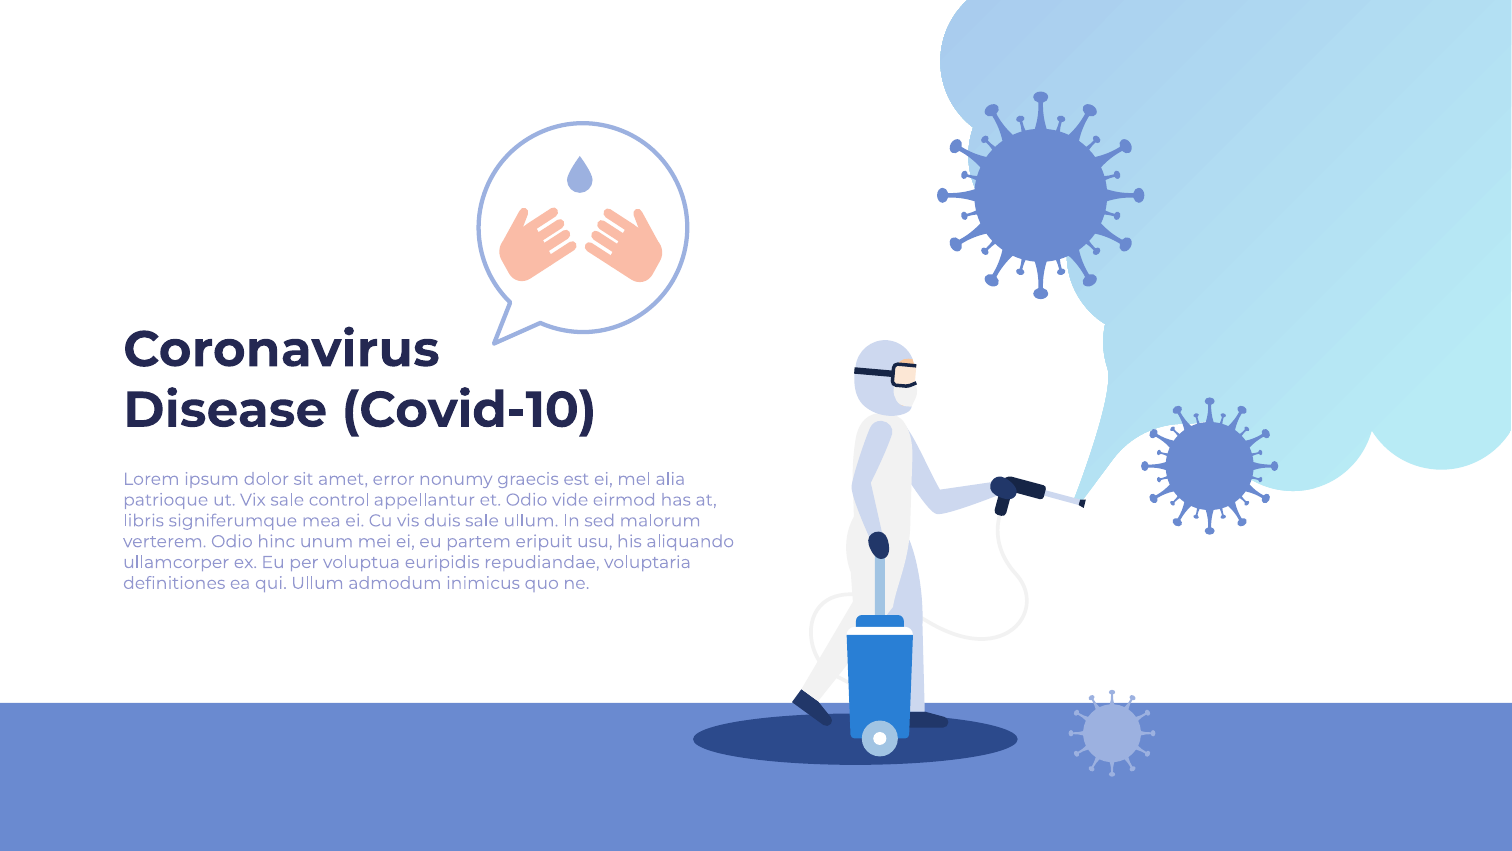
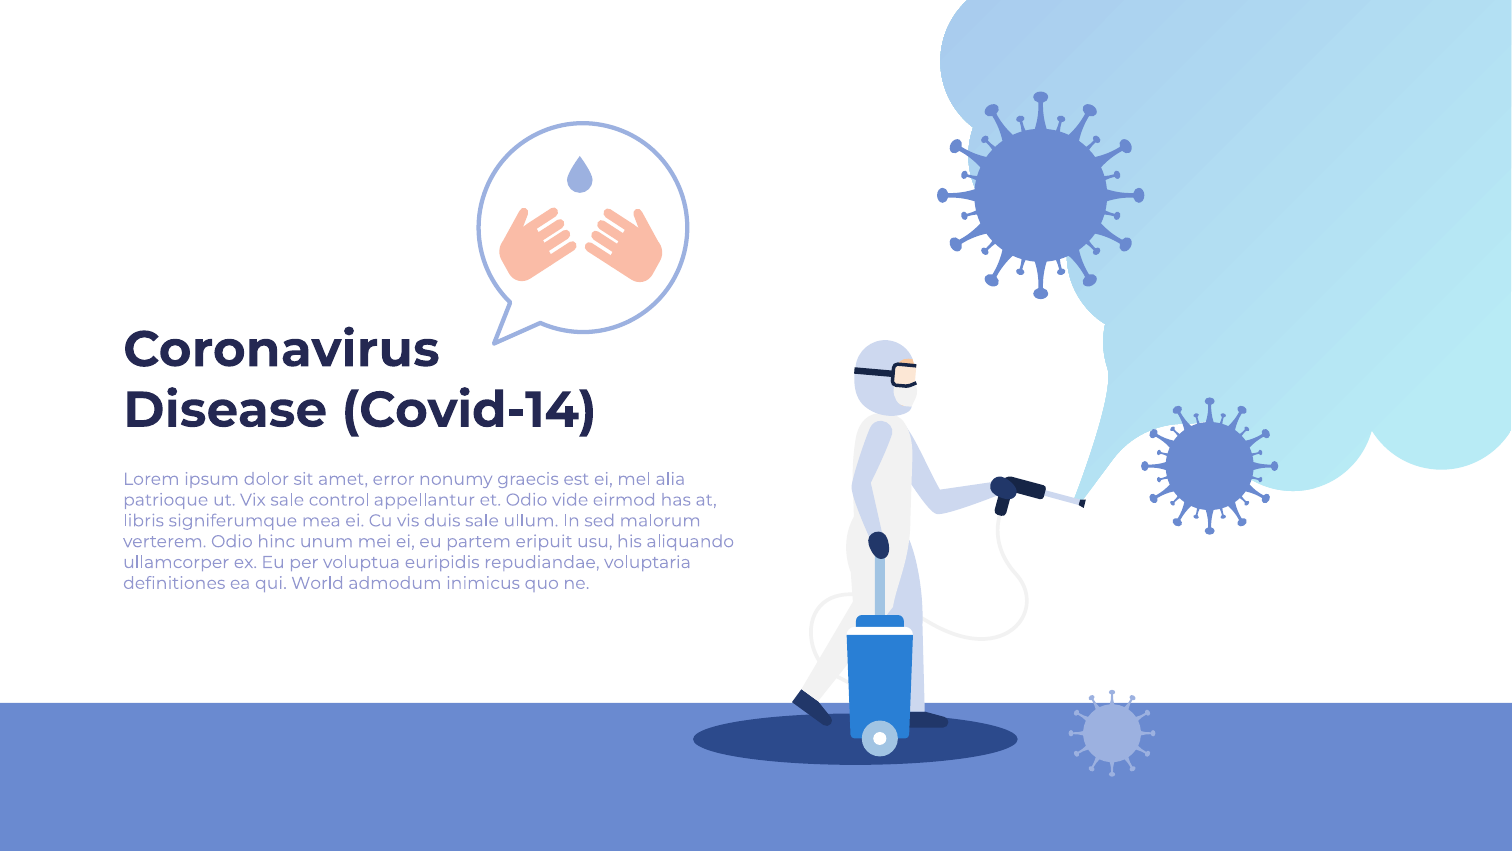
Covid-10: Covid-10 -> Covid-14 (469, 410)
qui Ullum: Ullum -> World (318, 583)
